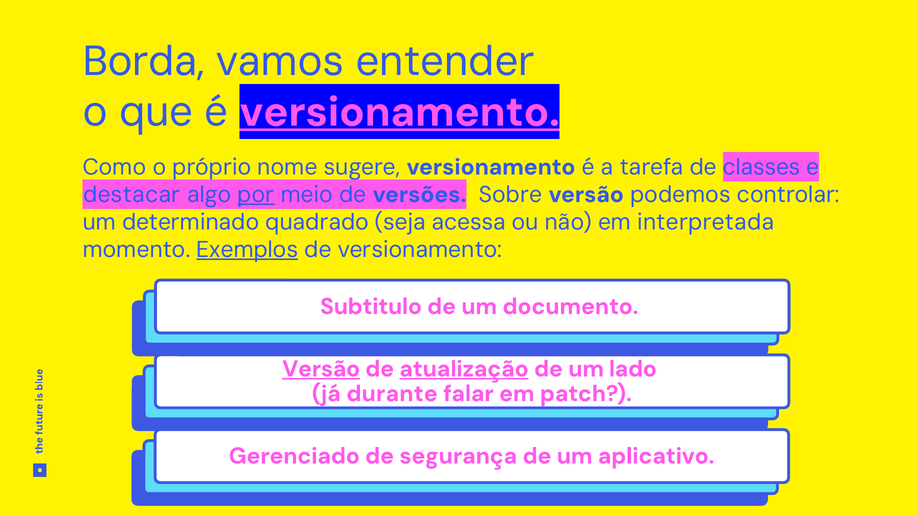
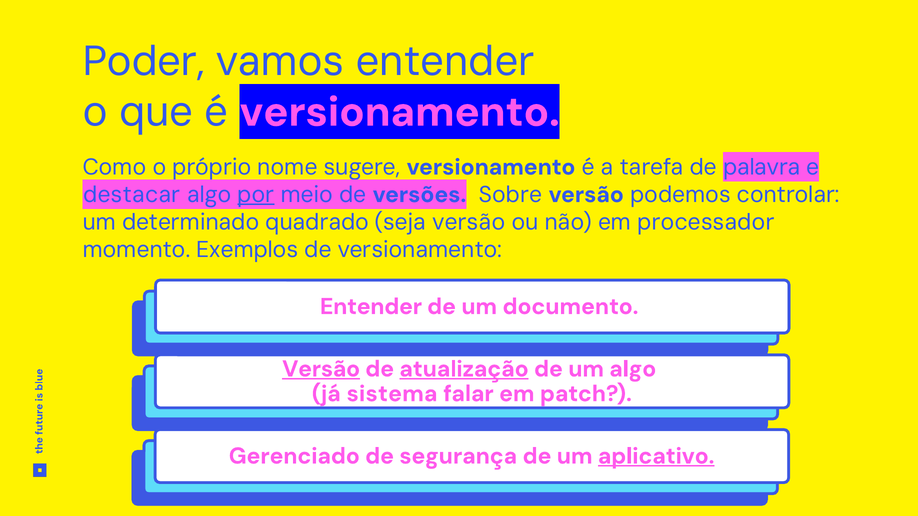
Borda: Borda -> Poder (144, 61)
versionamento underline: present -> none (400, 112)
classes: classes -> palavra (762, 167)
seja acessa: acessa -> versão (469, 222)
interpretada: interpretada -> processador (706, 222)
Exemplos underline: present -> none (247, 250)
Subtitulo: Subtitulo -> Entender (371, 307)
um lado: lado -> algo (633, 369)
durante: durante -> sistema (392, 394)
aplicativo underline: none -> present (656, 456)
